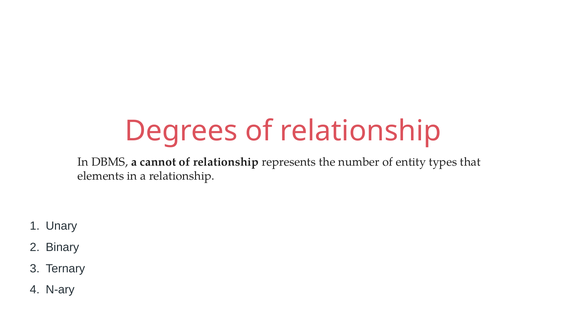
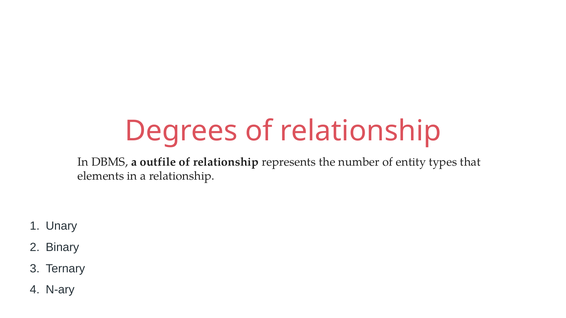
cannot: cannot -> outfile (158, 162)
